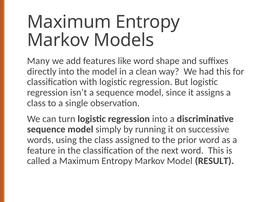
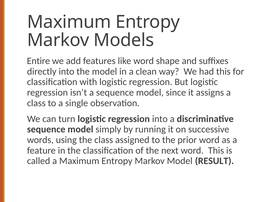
Many: Many -> Entire (38, 61)
